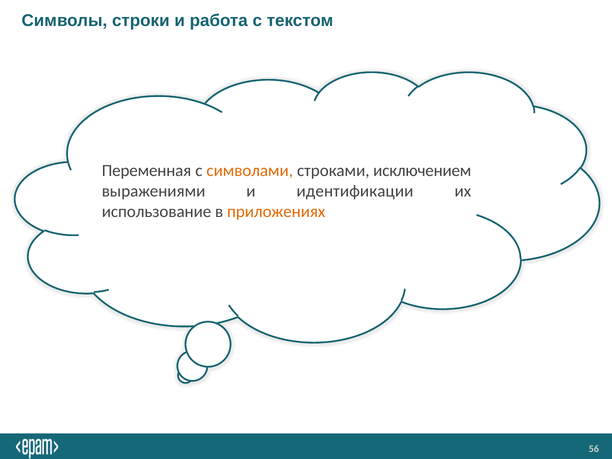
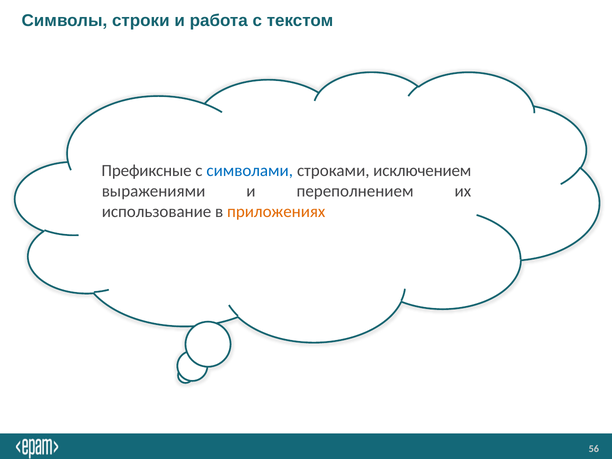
Переменная: Переменная -> Префиксные (147, 171)
символами colour: orange -> blue (250, 171)
идентификации: идентификации -> переполнением (355, 191)
